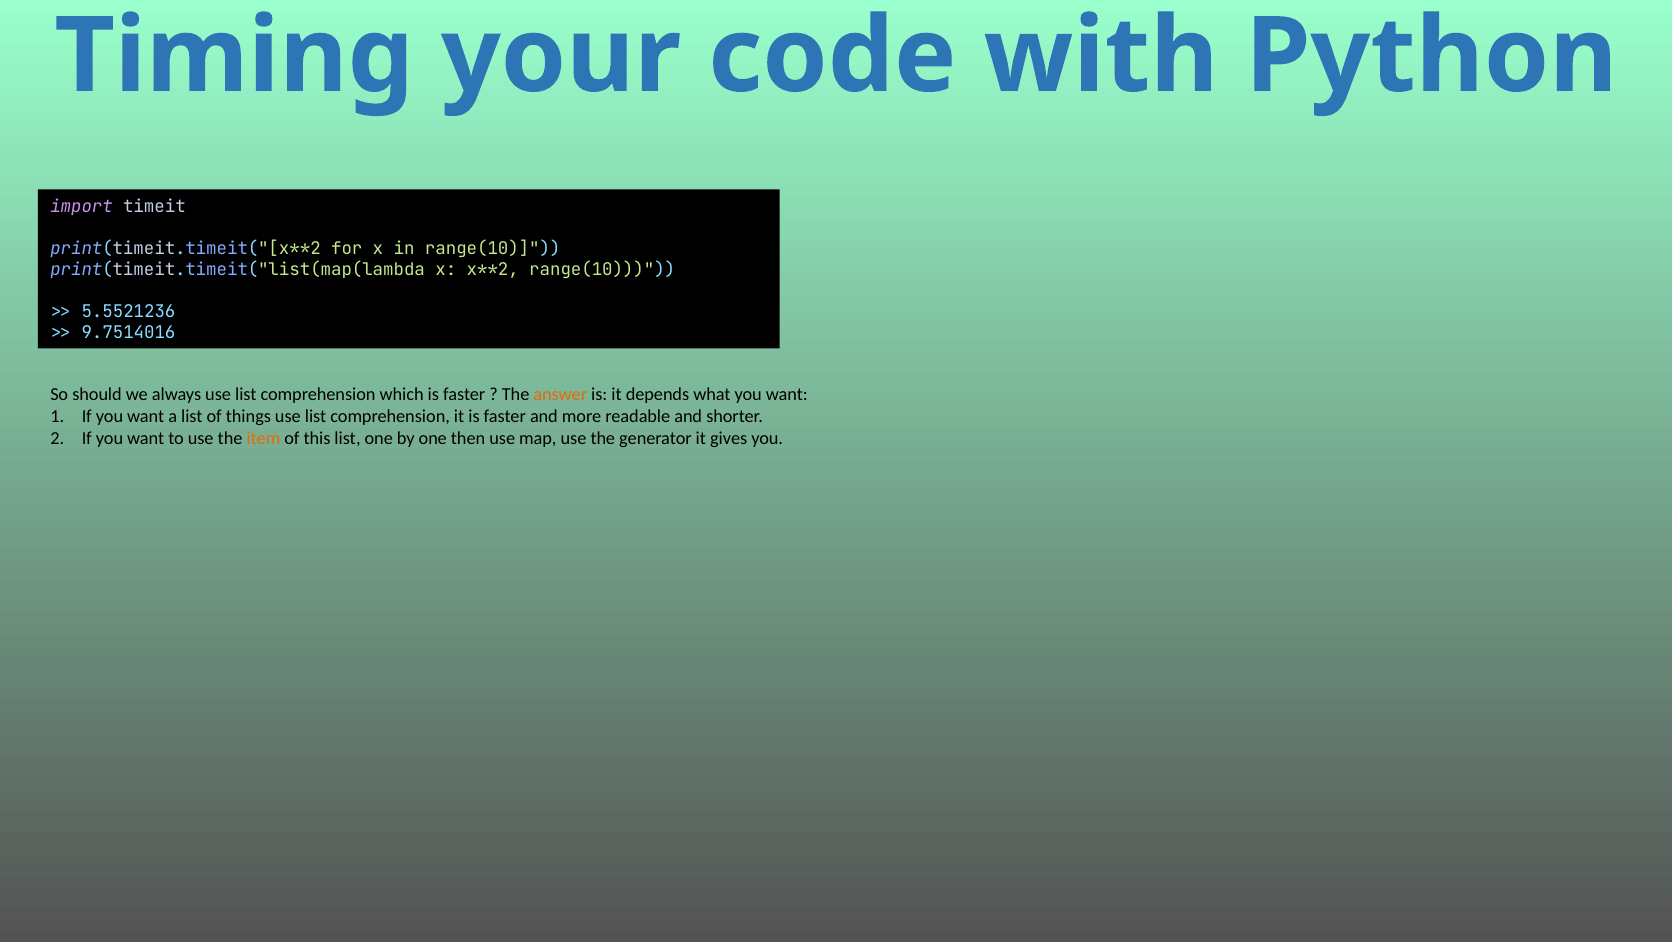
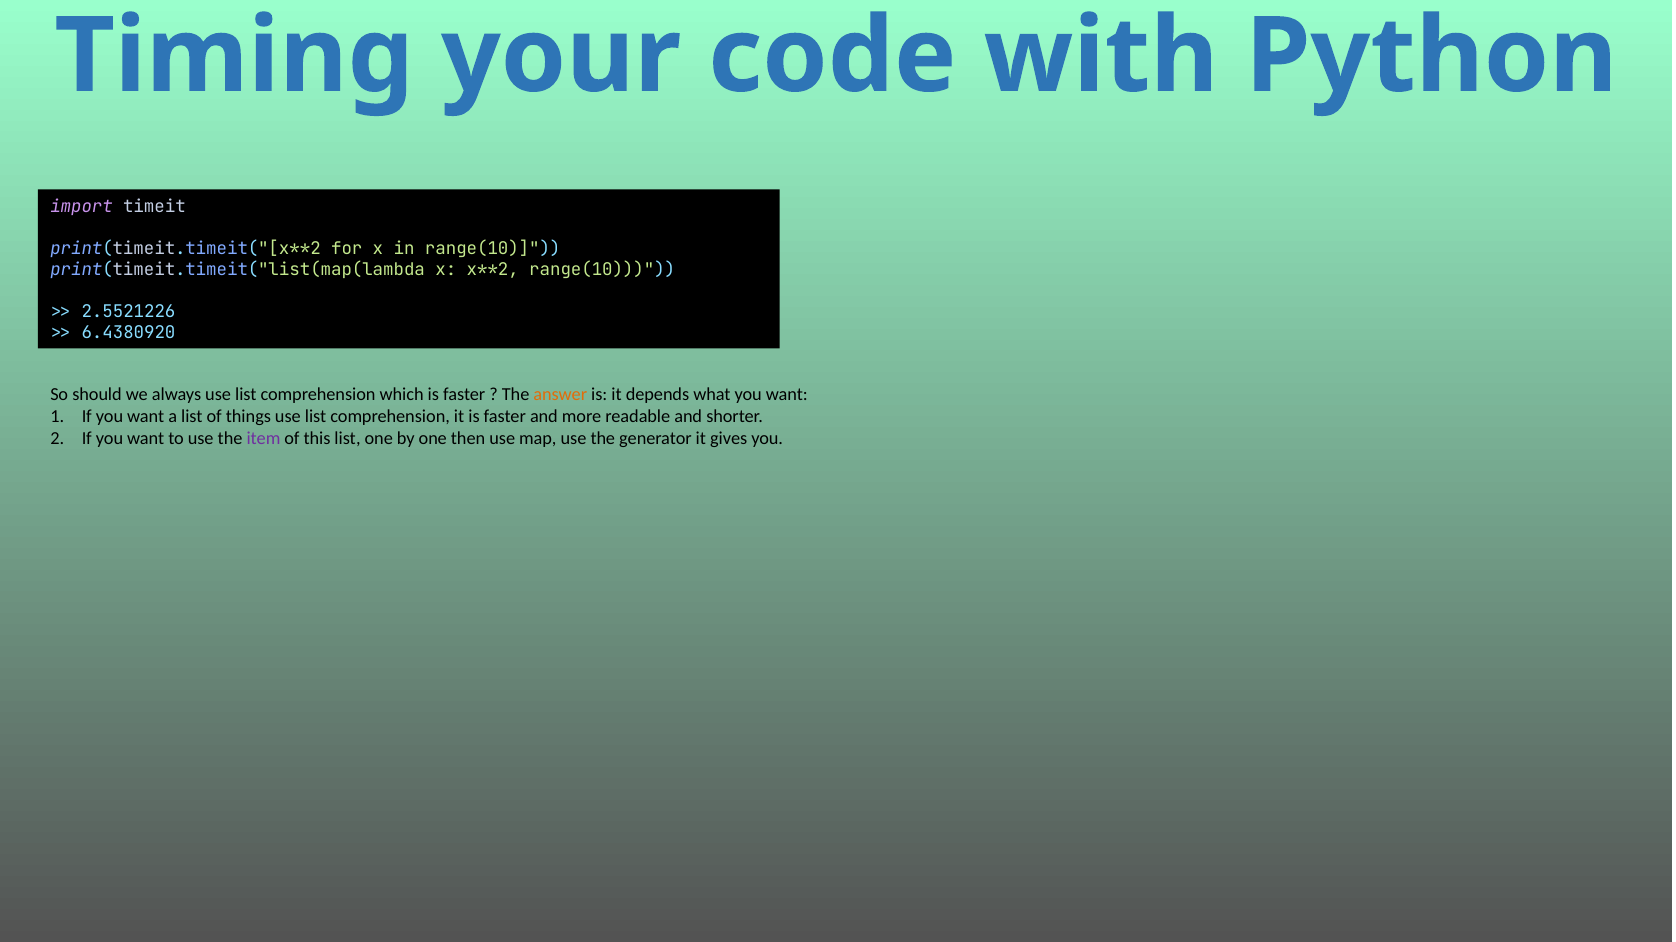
5.5521236: 5.5521236 -> 2.5521226 (129, 312)
9.7514016: 9.7514016 -> 6.4380920 (129, 333)
item colour: orange -> purple (263, 439)
